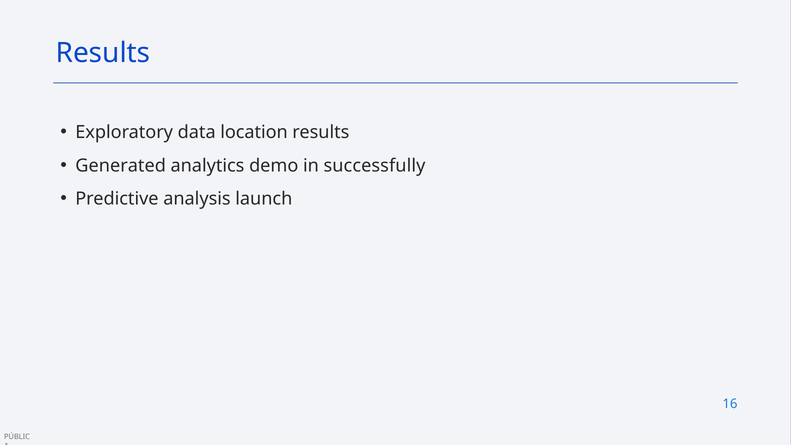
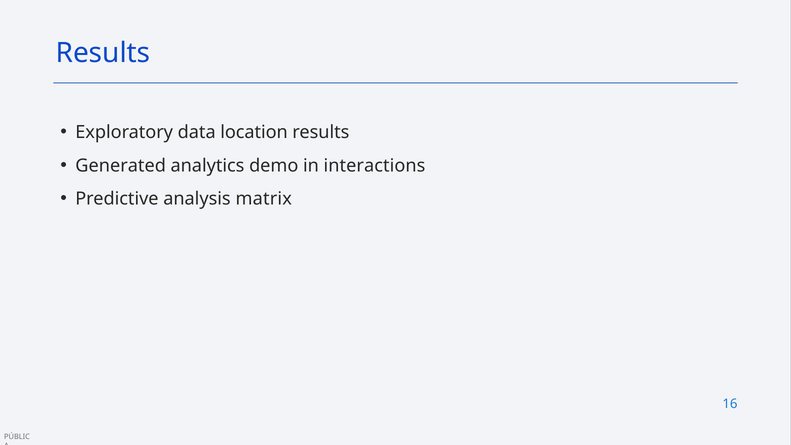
successfully: successfully -> interactions (374, 166)
launch: launch -> matrix (264, 199)
